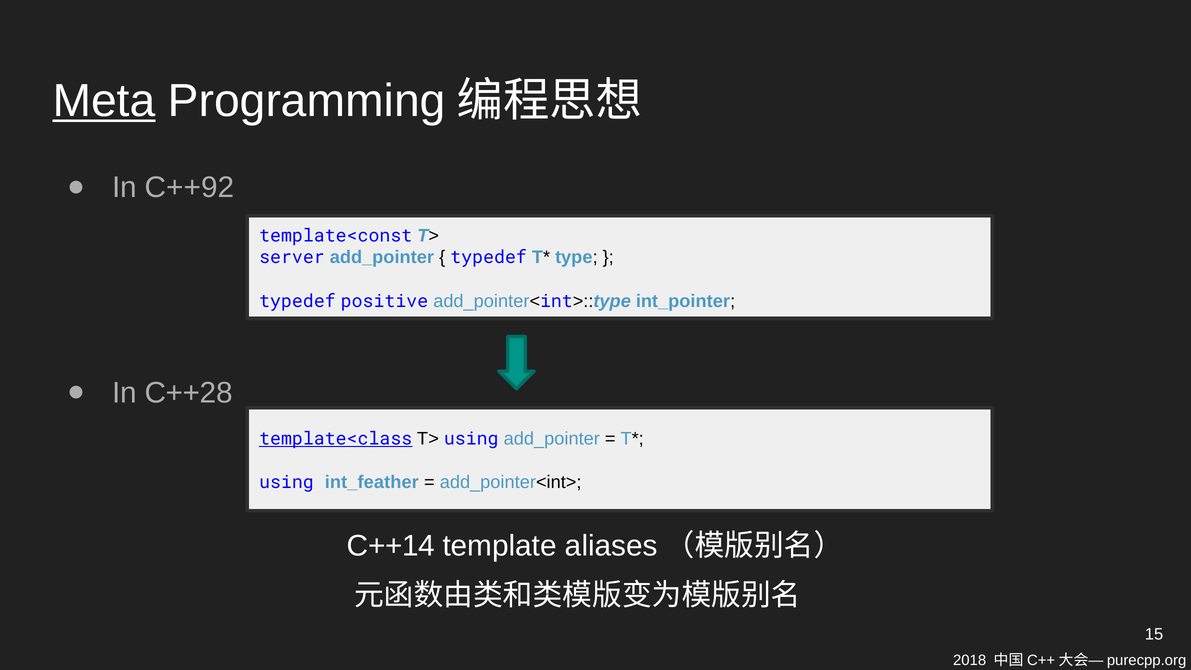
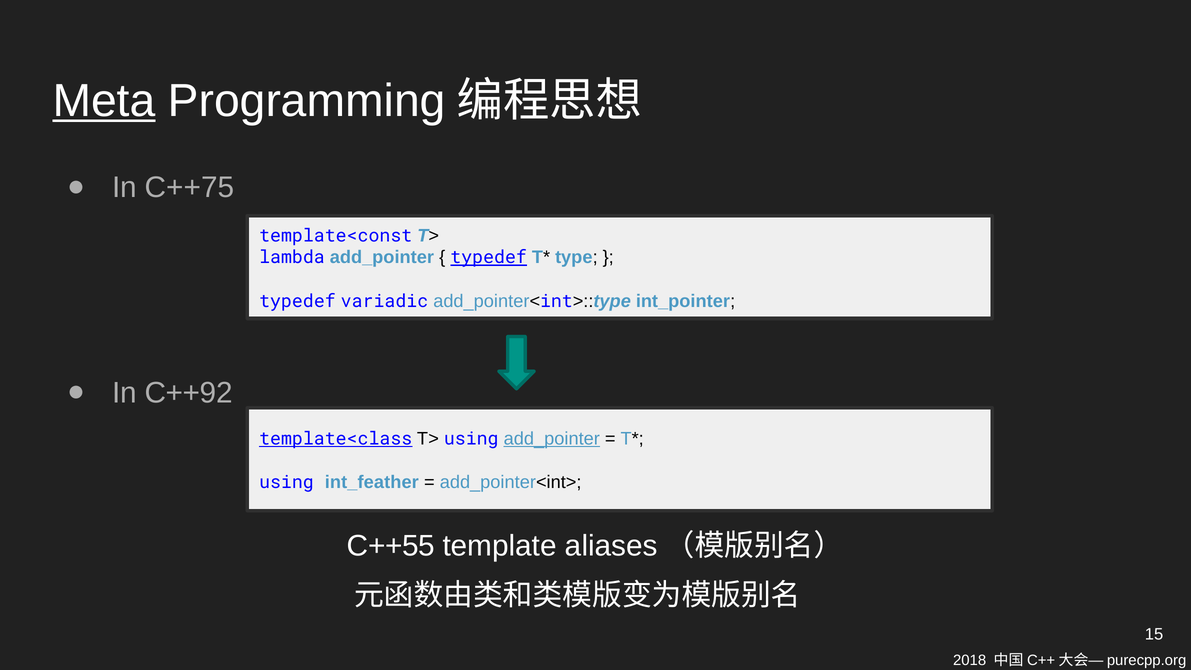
C++92: C++92 -> C++75 (190, 187)
server: server -> lambda (292, 257)
typedef underline: none -> present (489, 257)
positive: positive -> variadic (384, 301)
C++28: C++28 -> C++92 (189, 393)
add_pointer underline: none -> present (552, 439)
C++14: C++14 -> C++55 (391, 546)
